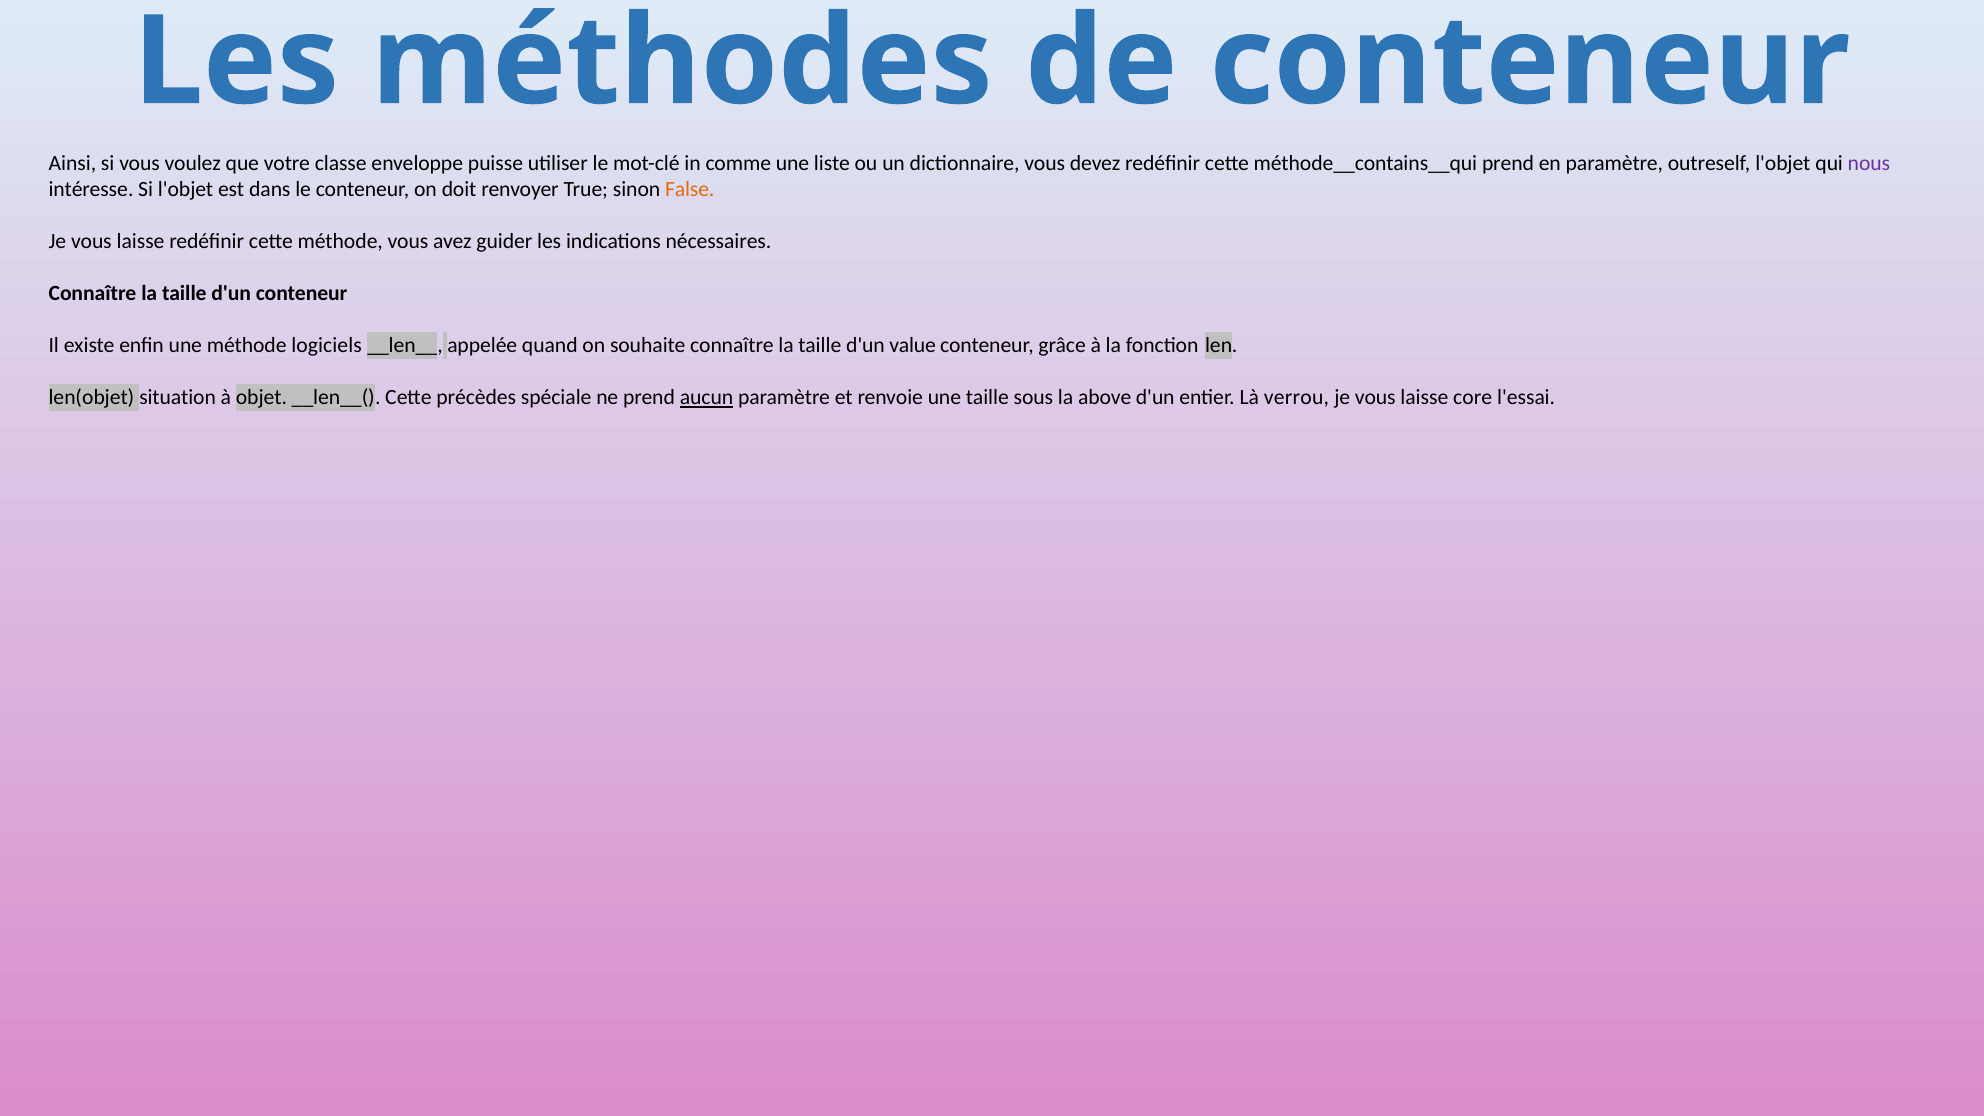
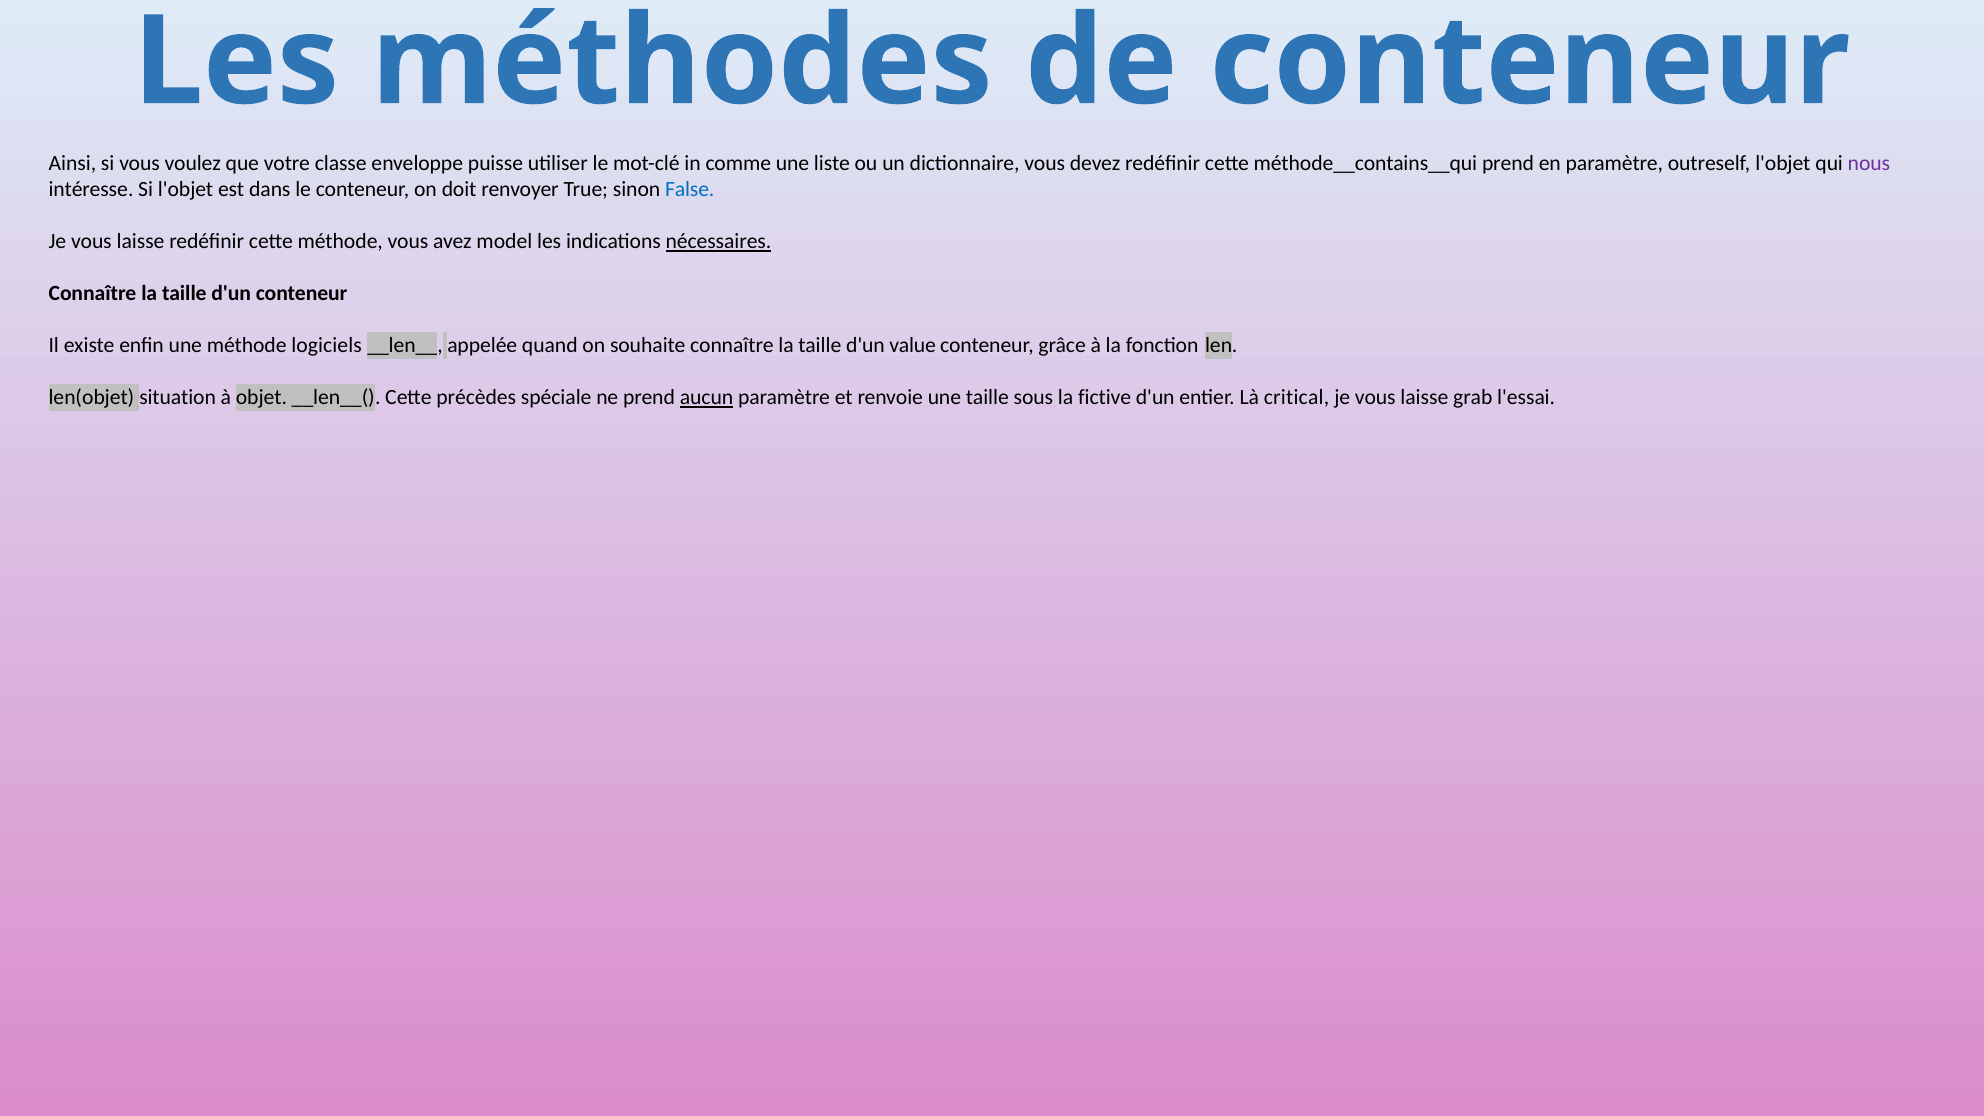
False colour: orange -> blue (690, 190)
guider: guider -> model (504, 242)
nécessaires underline: none -> present (718, 242)
above: above -> fictive (1105, 398)
verrou: verrou -> critical (1297, 398)
core: core -> grab (1473, 398)
